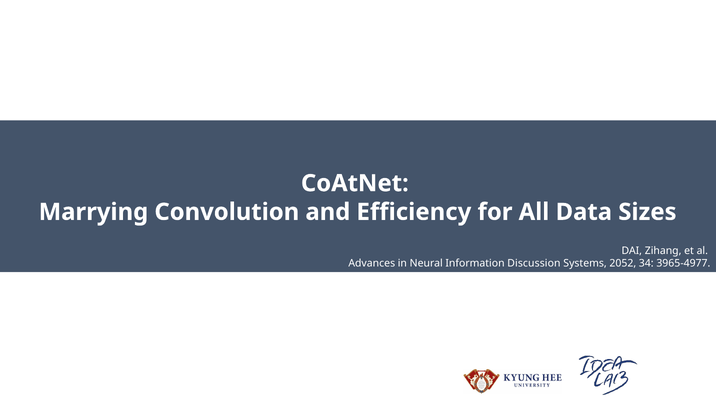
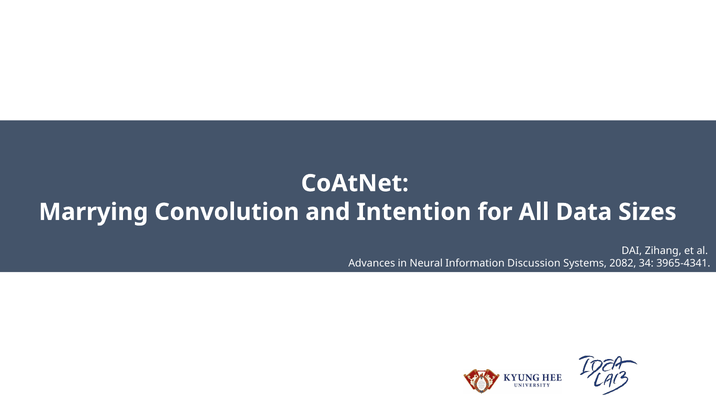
Efficiency: Efficiency -> Intention (414, 212)
2052: 2052 -> 2082 (623, 263)
3965-4977: 3965-4977 -> 3965-4341 (683, 263)
